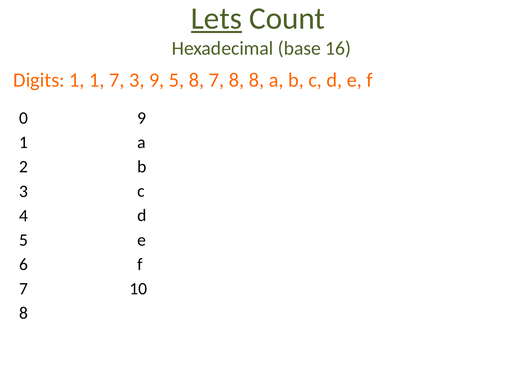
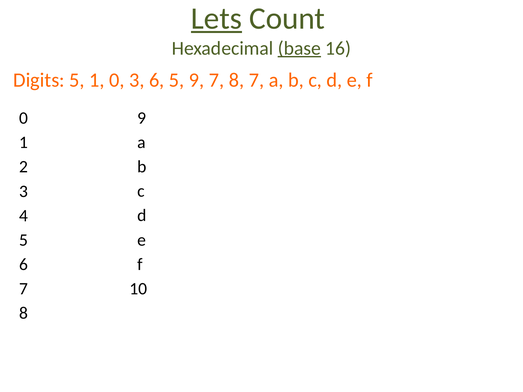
base underline: none -> present (299, 48)
Digits 1: 1 -> 5 (77, 80)
1 7: 7 -> 0 (117, 80)
3 9: 9 -> 6 (157, 80)
5 8: 8 -> 9 (197, 80)
8 8: 8 -> 7 (256, 80)
